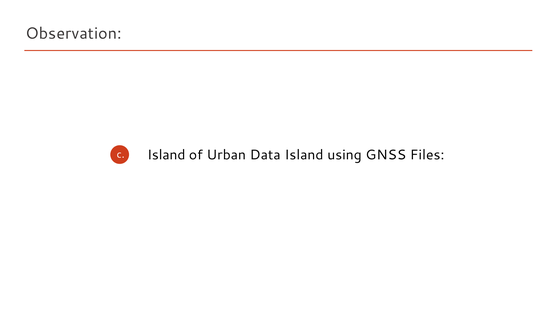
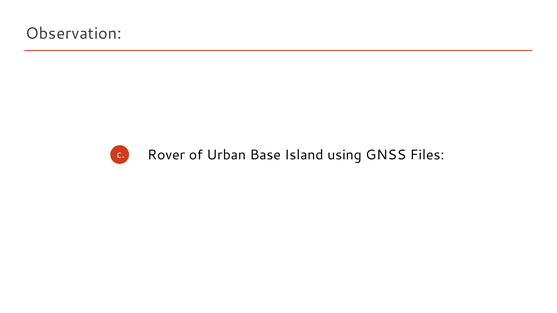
c Island: Island -> Rover (166, 155)
Data: Data -> Base (265, 155)
